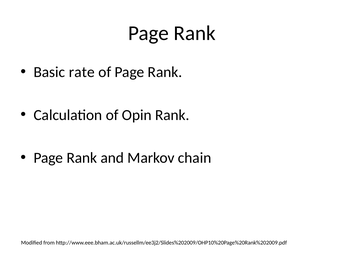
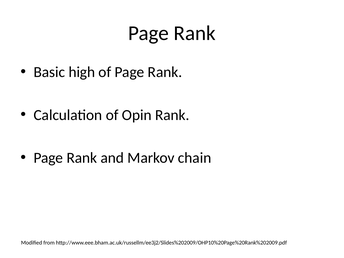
rate: rate -> high (82, 72)
